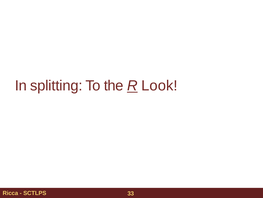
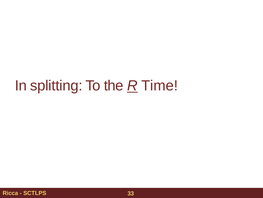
Look: Look -> Time (160, 85)
